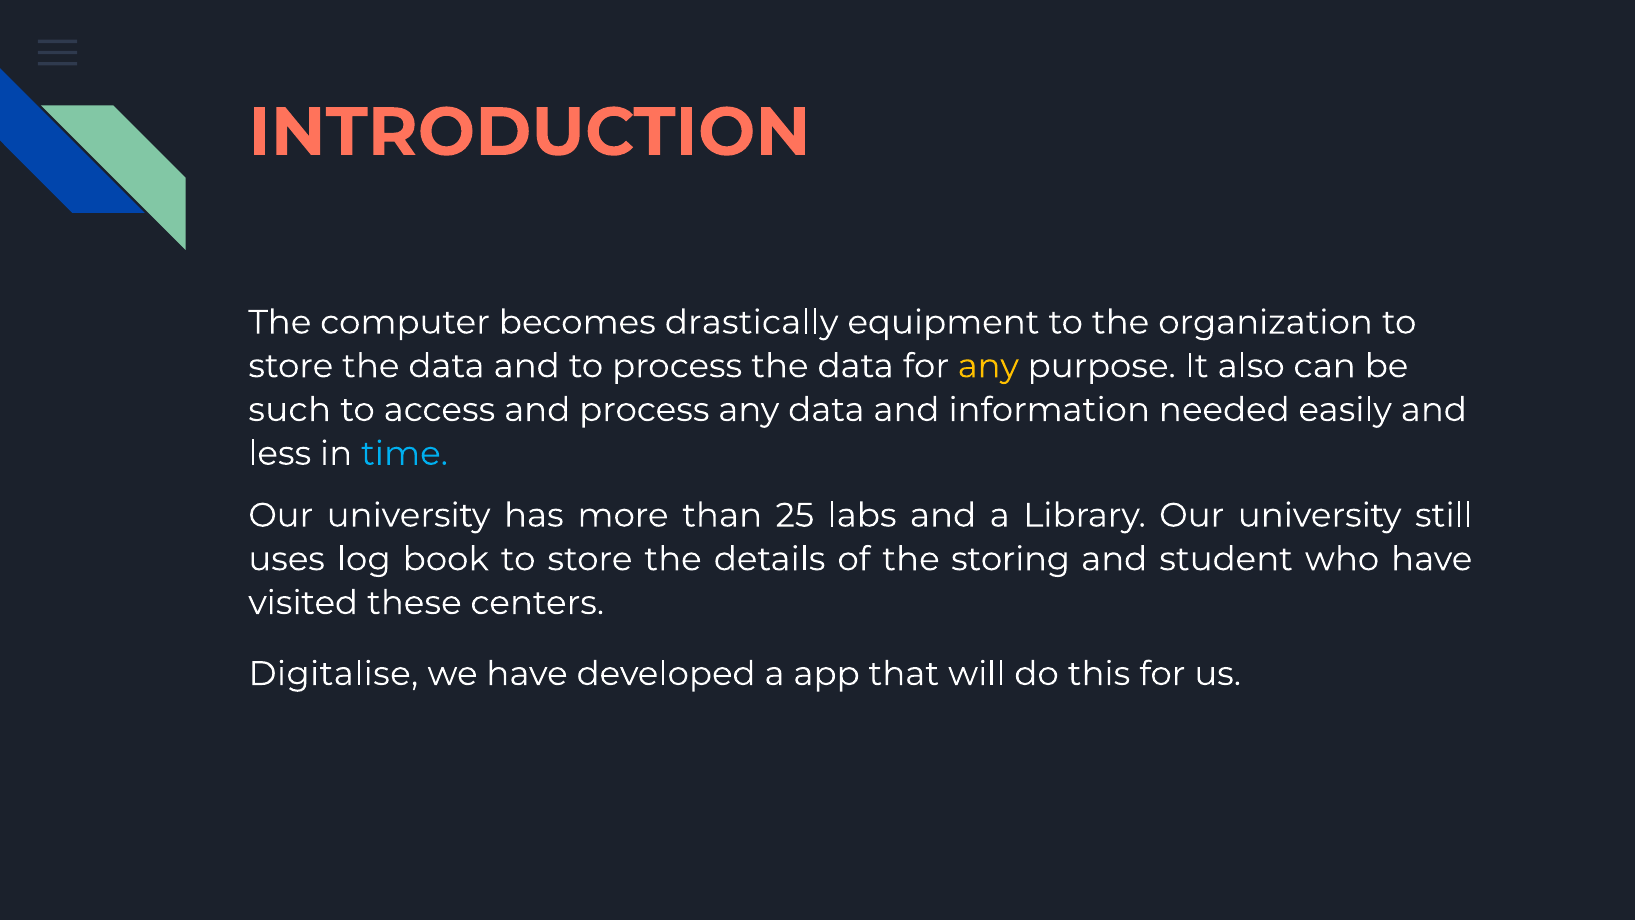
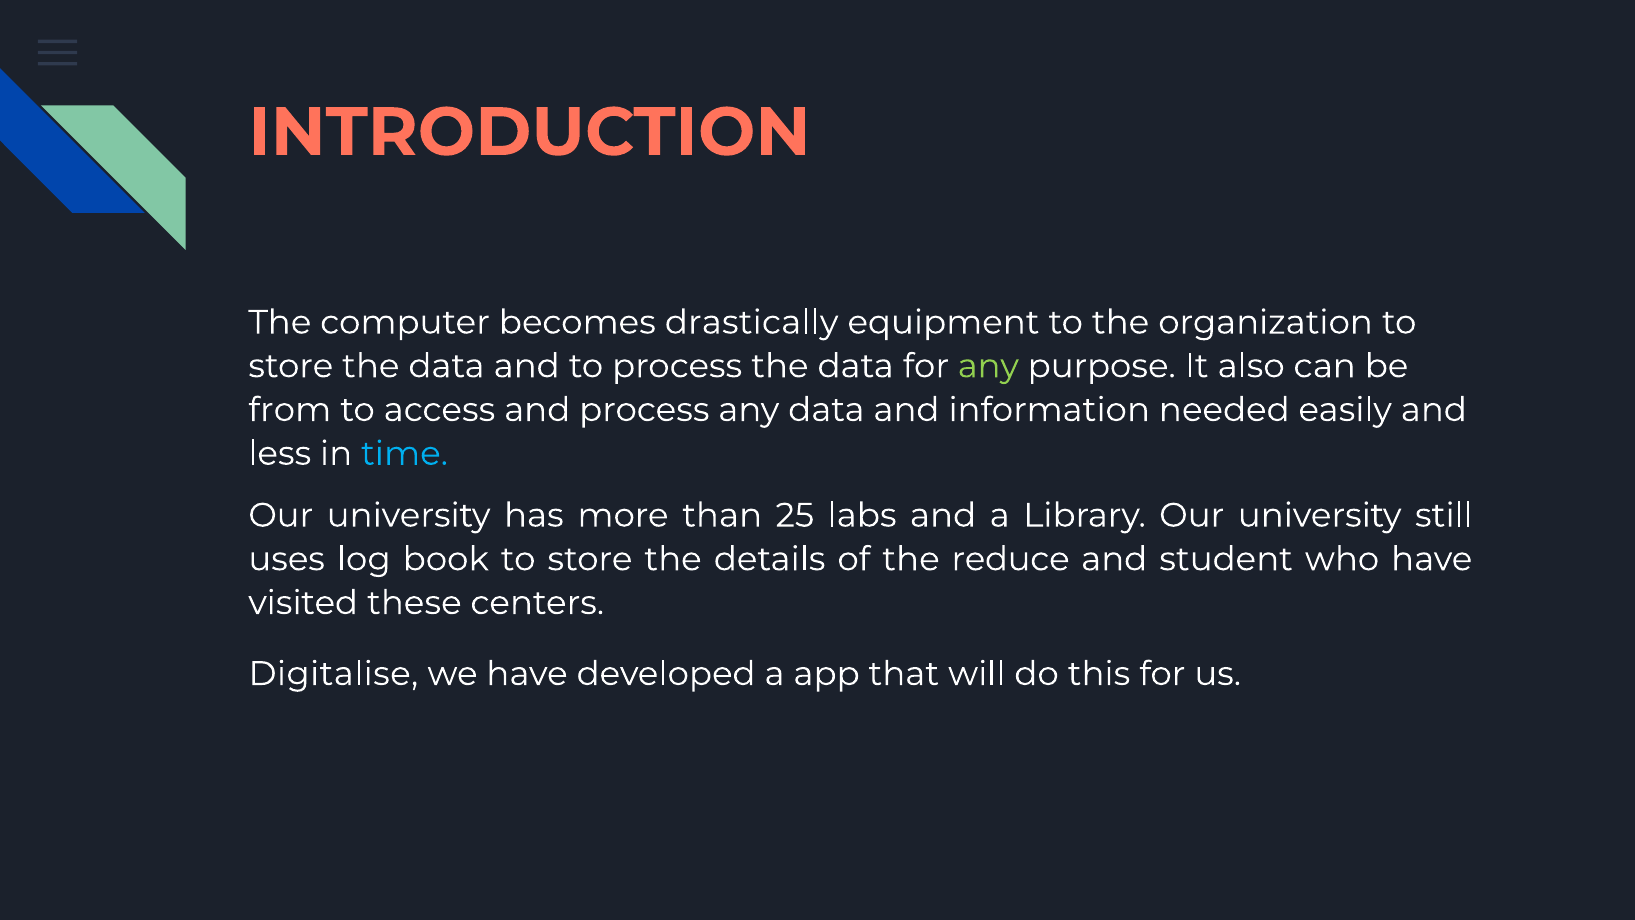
any colour: yellow -> light green (988, 366)
such: such -> from (290, 410)
storing: storing -> reduce (1011, 559)
